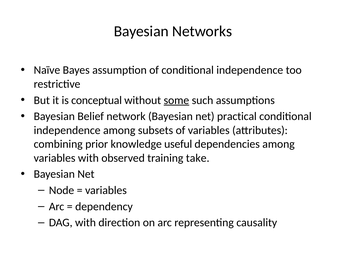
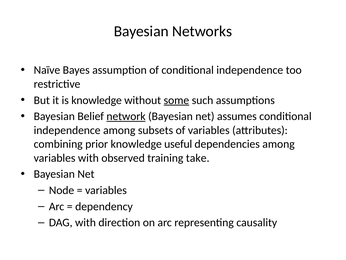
is conceptual: conceptual -> knowledge (97, 100)
network underline: none -> present (126, 116)
practical: practical -> assumes (237, 116)
